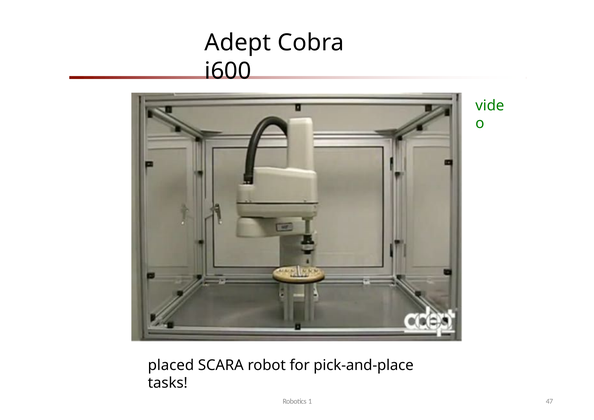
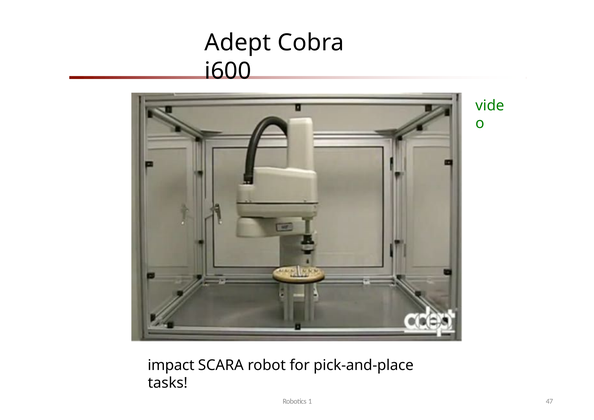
placed: placed -> impact (171, 365)
